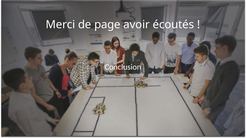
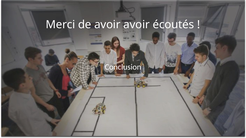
de page: page -> avoir (107, 25)
